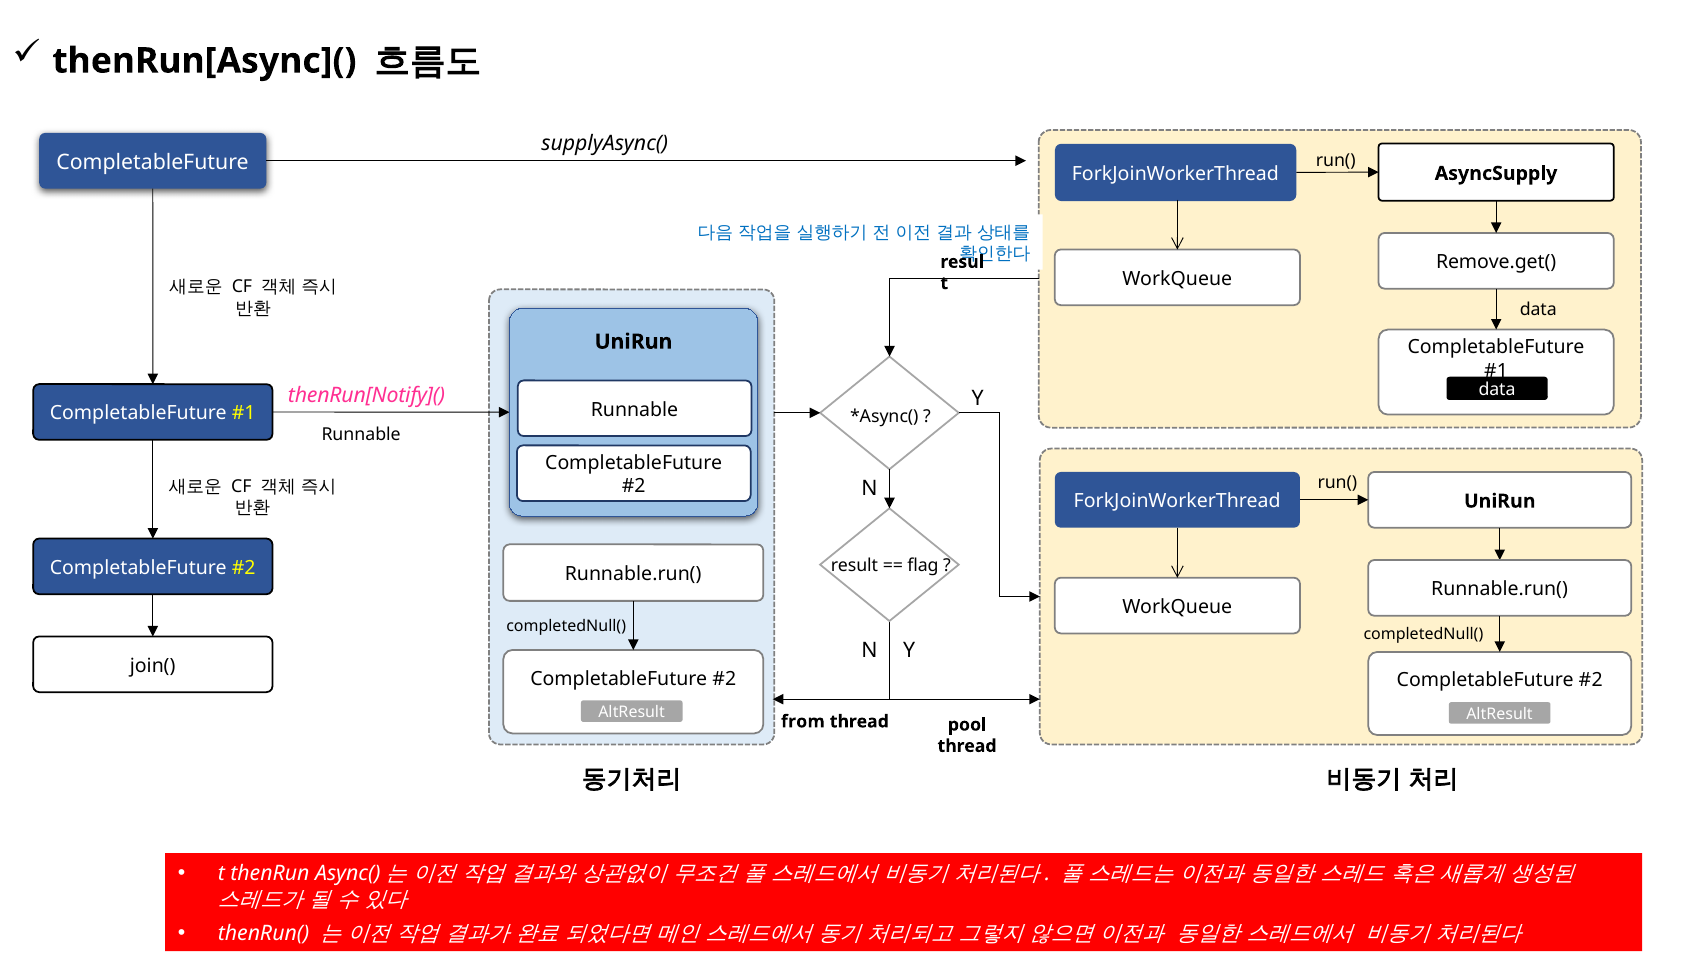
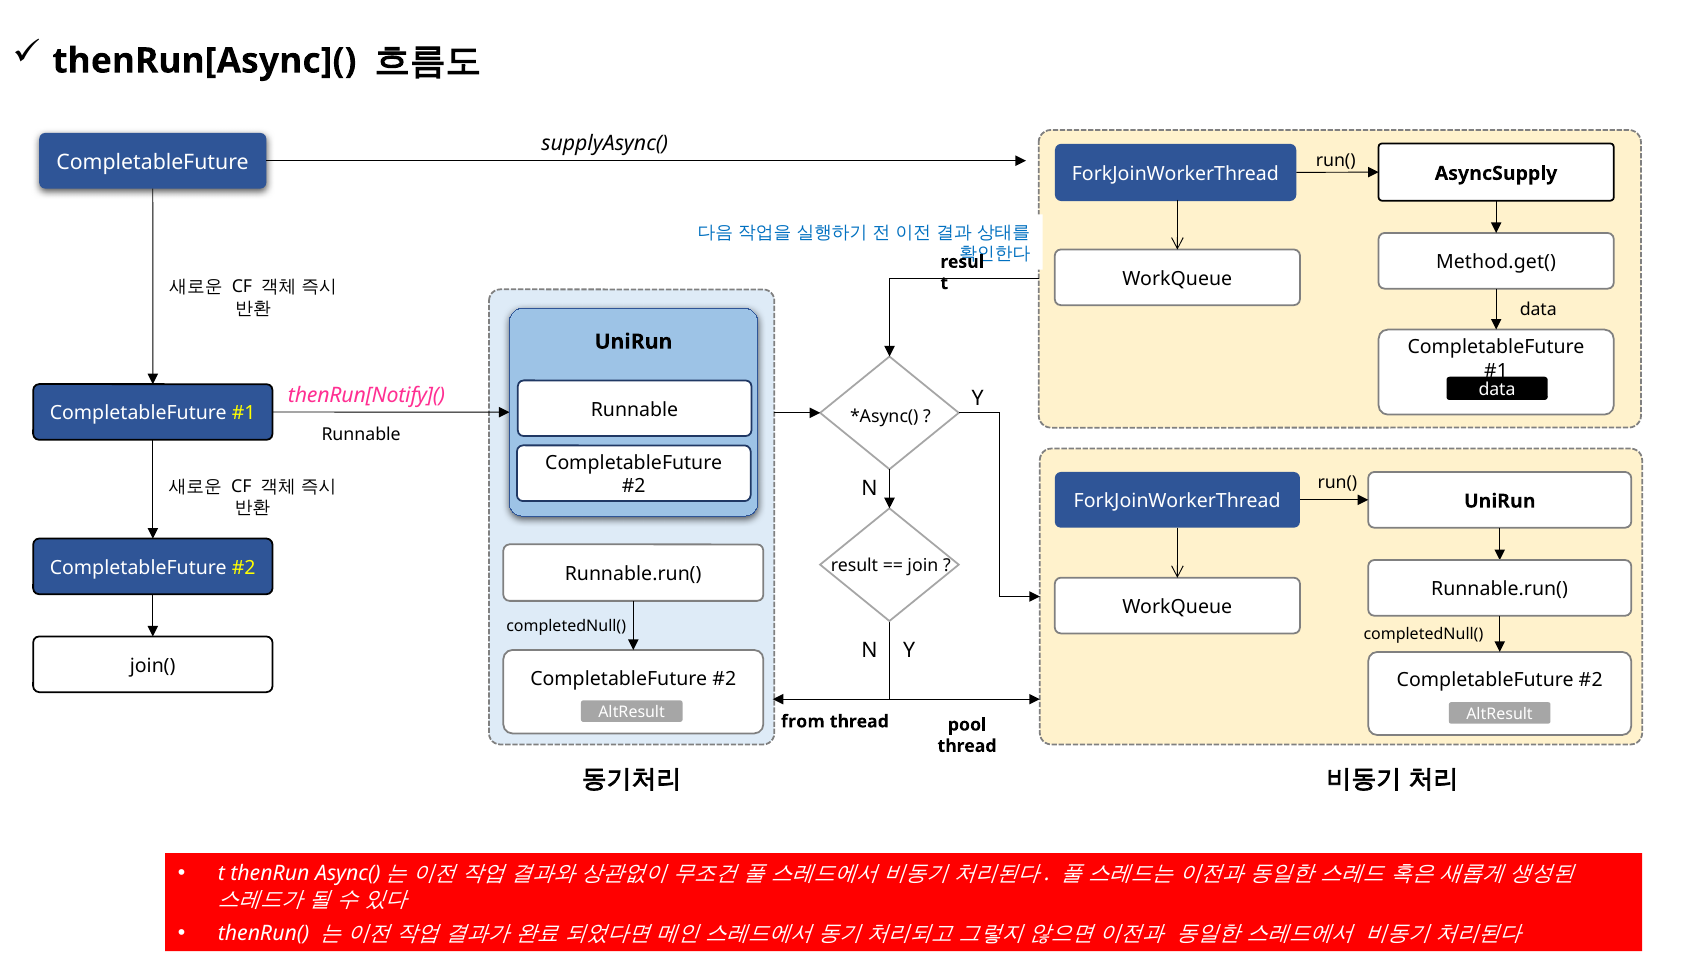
Remove.get(: Remove.get( -> Method.get( (1496, 262)
flag: flag -> join (923, 566)
